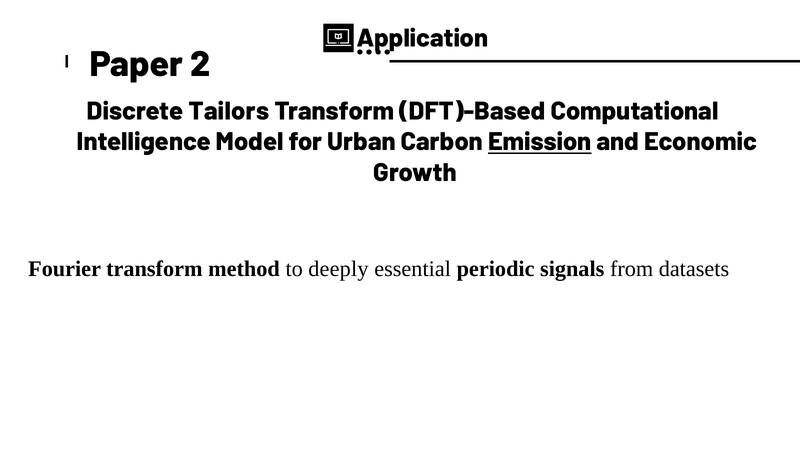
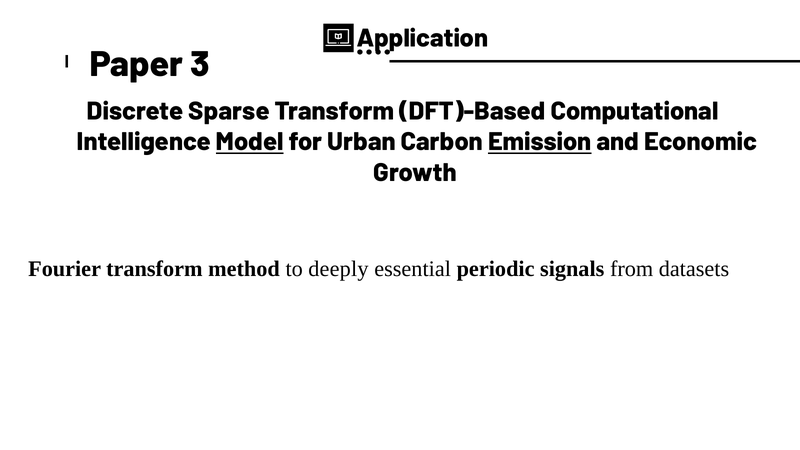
2: 2 -> 3 (200, 65)
Tailors: Tailors -> Sparse (229, 111)
Model underline: none -> present (250, 142)
